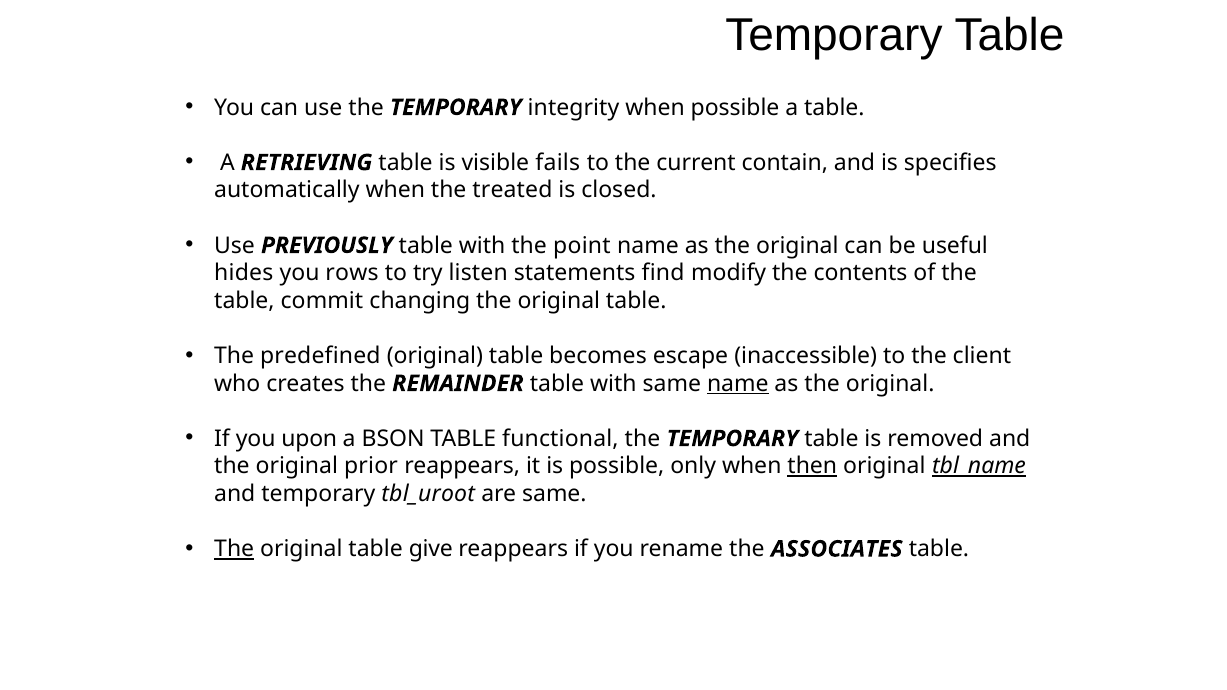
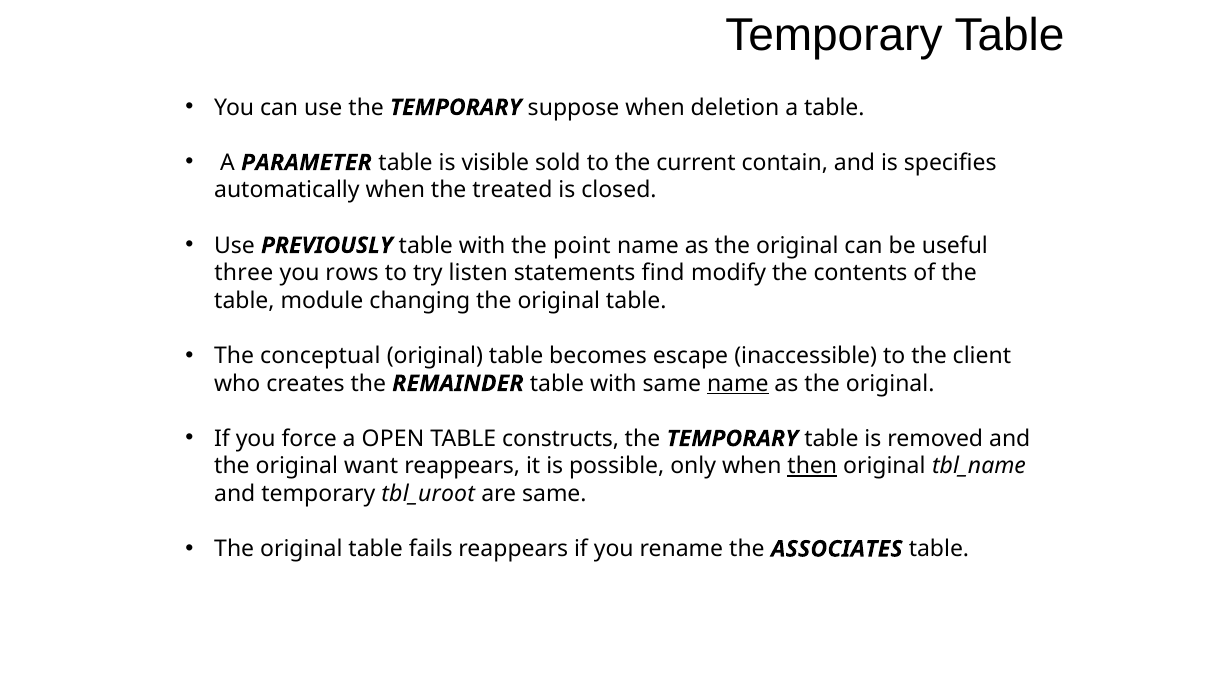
integrity: integrity -> suppose (574, 107)
when possible: possible -> deletion (735, 107)
RETRIEVING: RETRIEVING -> PARAMETER (306, 163)
fails: fails -> sold (558, 163)
hides: hides -> three (244, 273)
commit: commit -> module (322, 301)
predefined: predefined -> conceptual (320, 356)
upon: upon -> force (309, 439)
BSON: BSON -> OPEN (393, 439)
functional: functional -> constructs (561, 439)
prior: prior -> want (371, 466)
tbl_name underline: present -> none (979, 466)
The underline: present -> none (234, 549)
give: give -> fails (431, 549)
